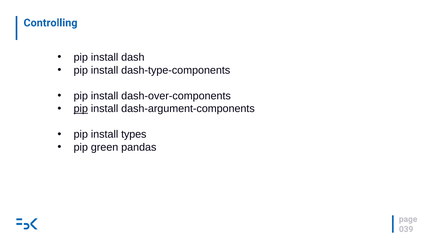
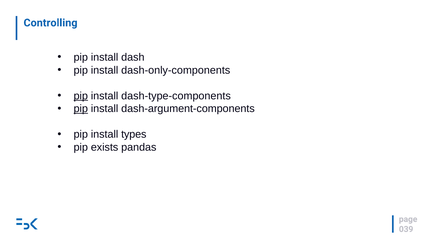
dash-type-components: dash-type-components -> dash-only-components (176, 70)
pip underline: none -> present (81, 96)
dash-over-components: dash-over-components -> dash-type-components (176, 96)
green: green -> exists (105, 147)
